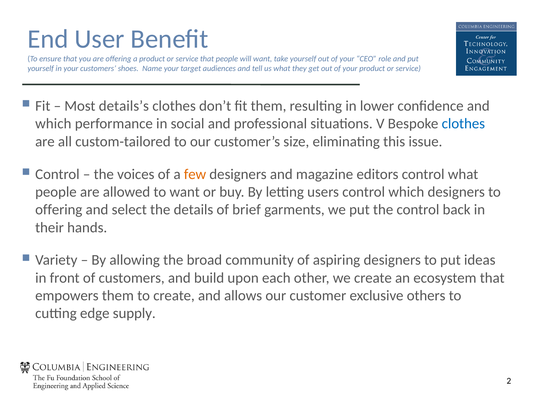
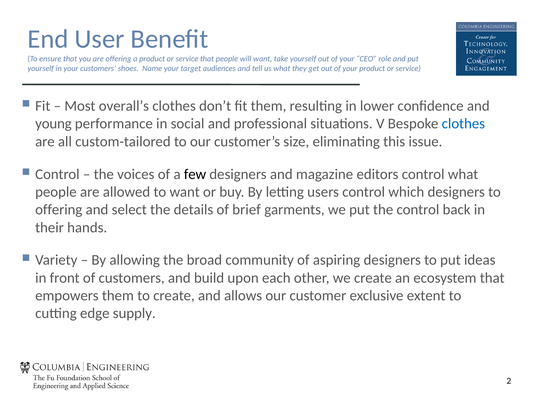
details’s: details’s -> overall’s (124, 106)
which: which -> young (53, 124)
few colour: orange -> black (195, 174)
others: others -> extent (426, 295)
